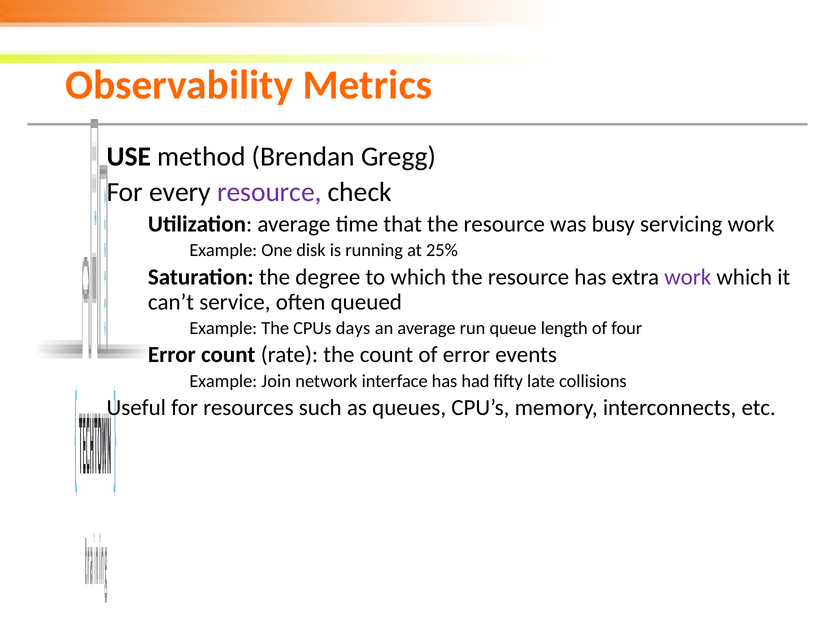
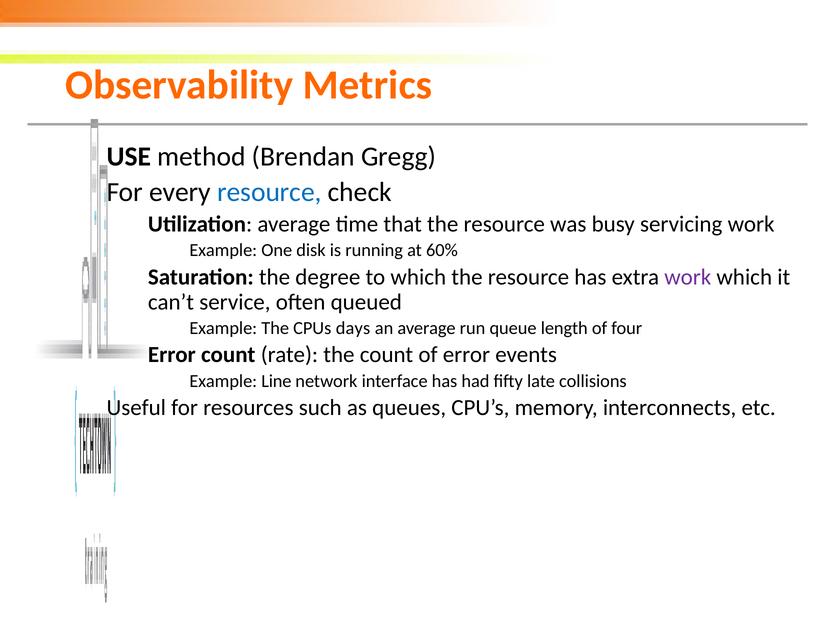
resource colour: purple -> blue (269, 192)
25%: 25% -> 60% (442, 250)
Join: Join -> Line (276, 381)
